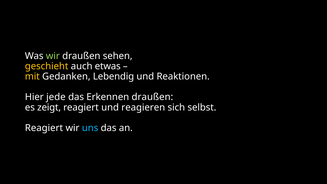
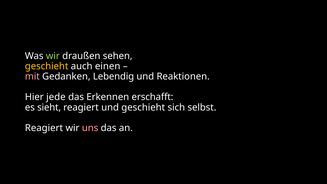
etwas: etwas -> einen (108, 66)
mit colour: yellow -> pink (32, 76)
Erkennen draußen: draußen -> erschafft (152, 97)
zeigt: zeigt -> sieht (49, 107)
und reagieren: reagieren -> geschieht (143, 107)
uns colour: light blue -> pink (90, 128)
